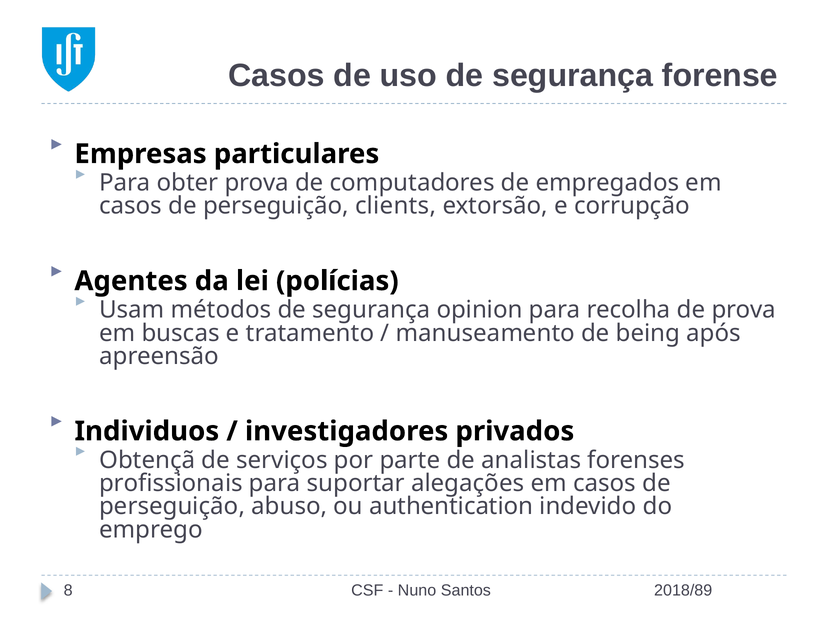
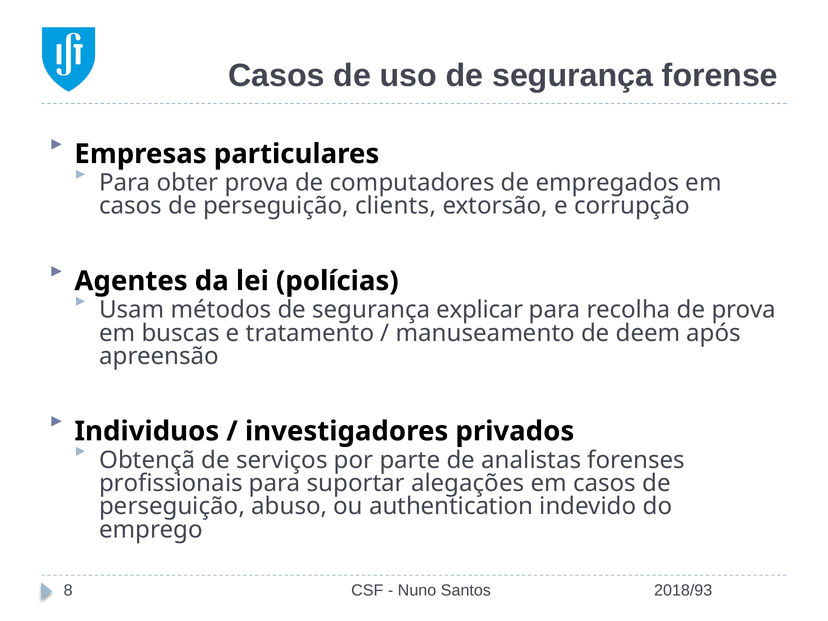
opinion: opinion -> explicar (480, 310)
being: being -> deem (648, 333)
2018/89: 2018/89 -> 2018/93 (683, 590)
